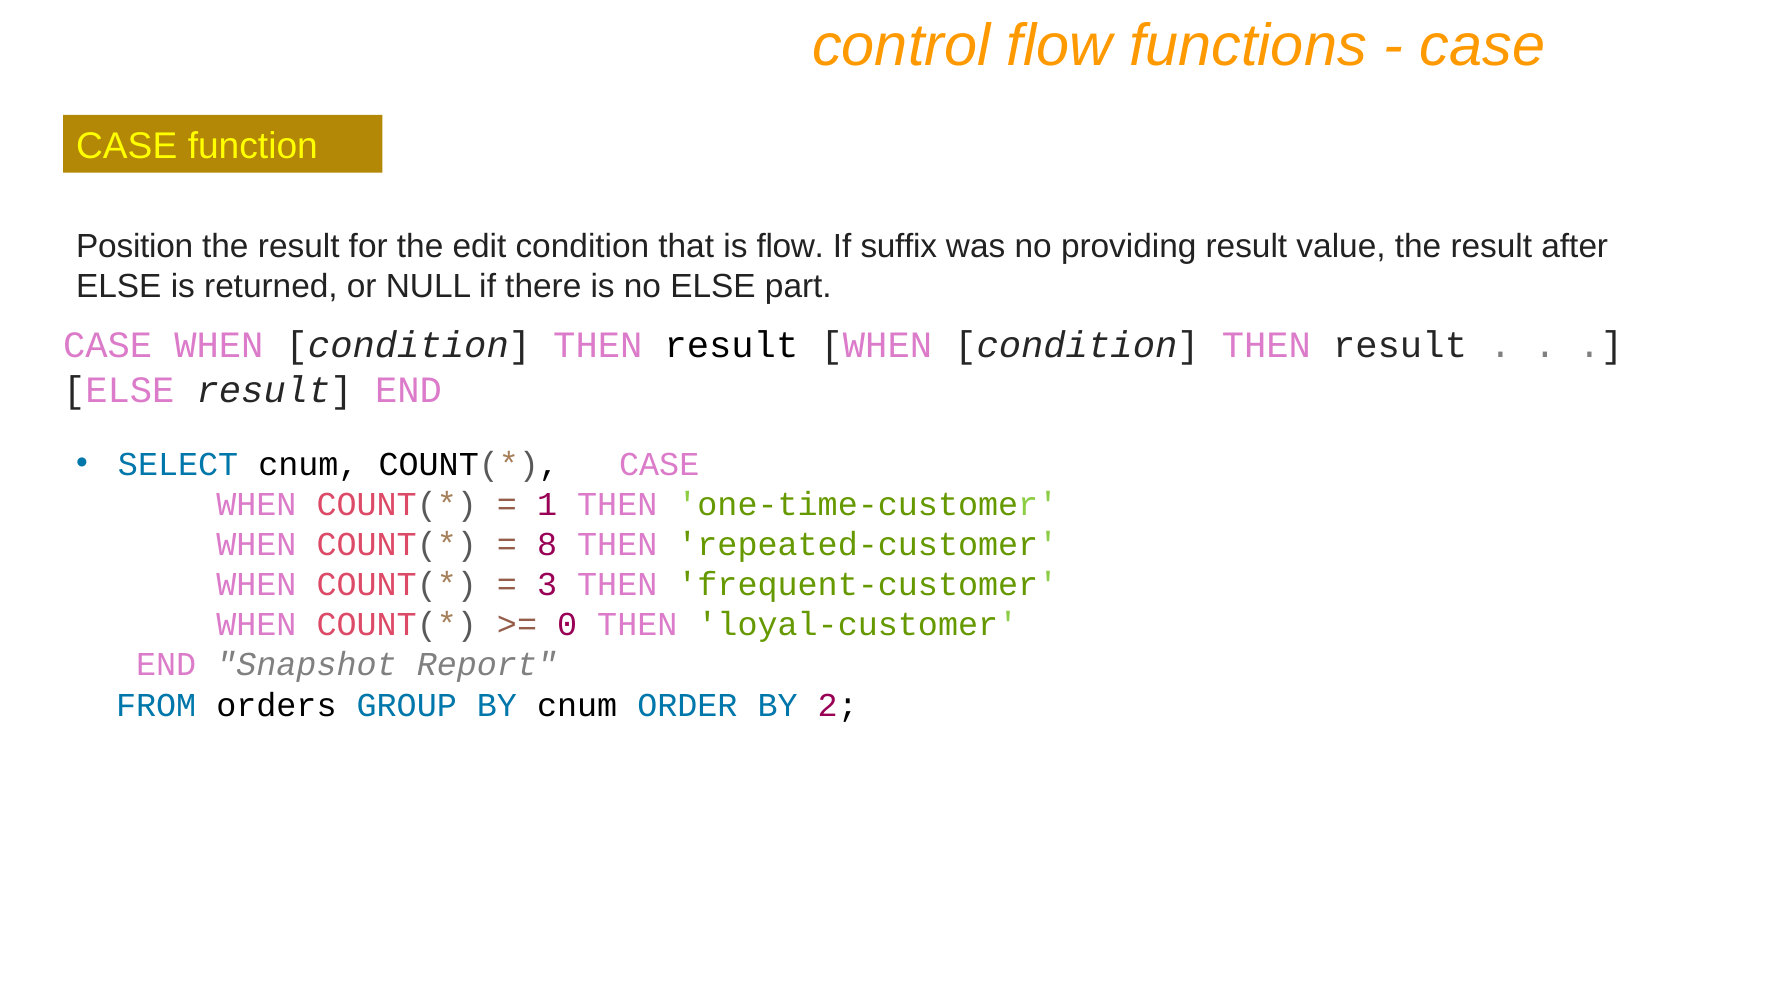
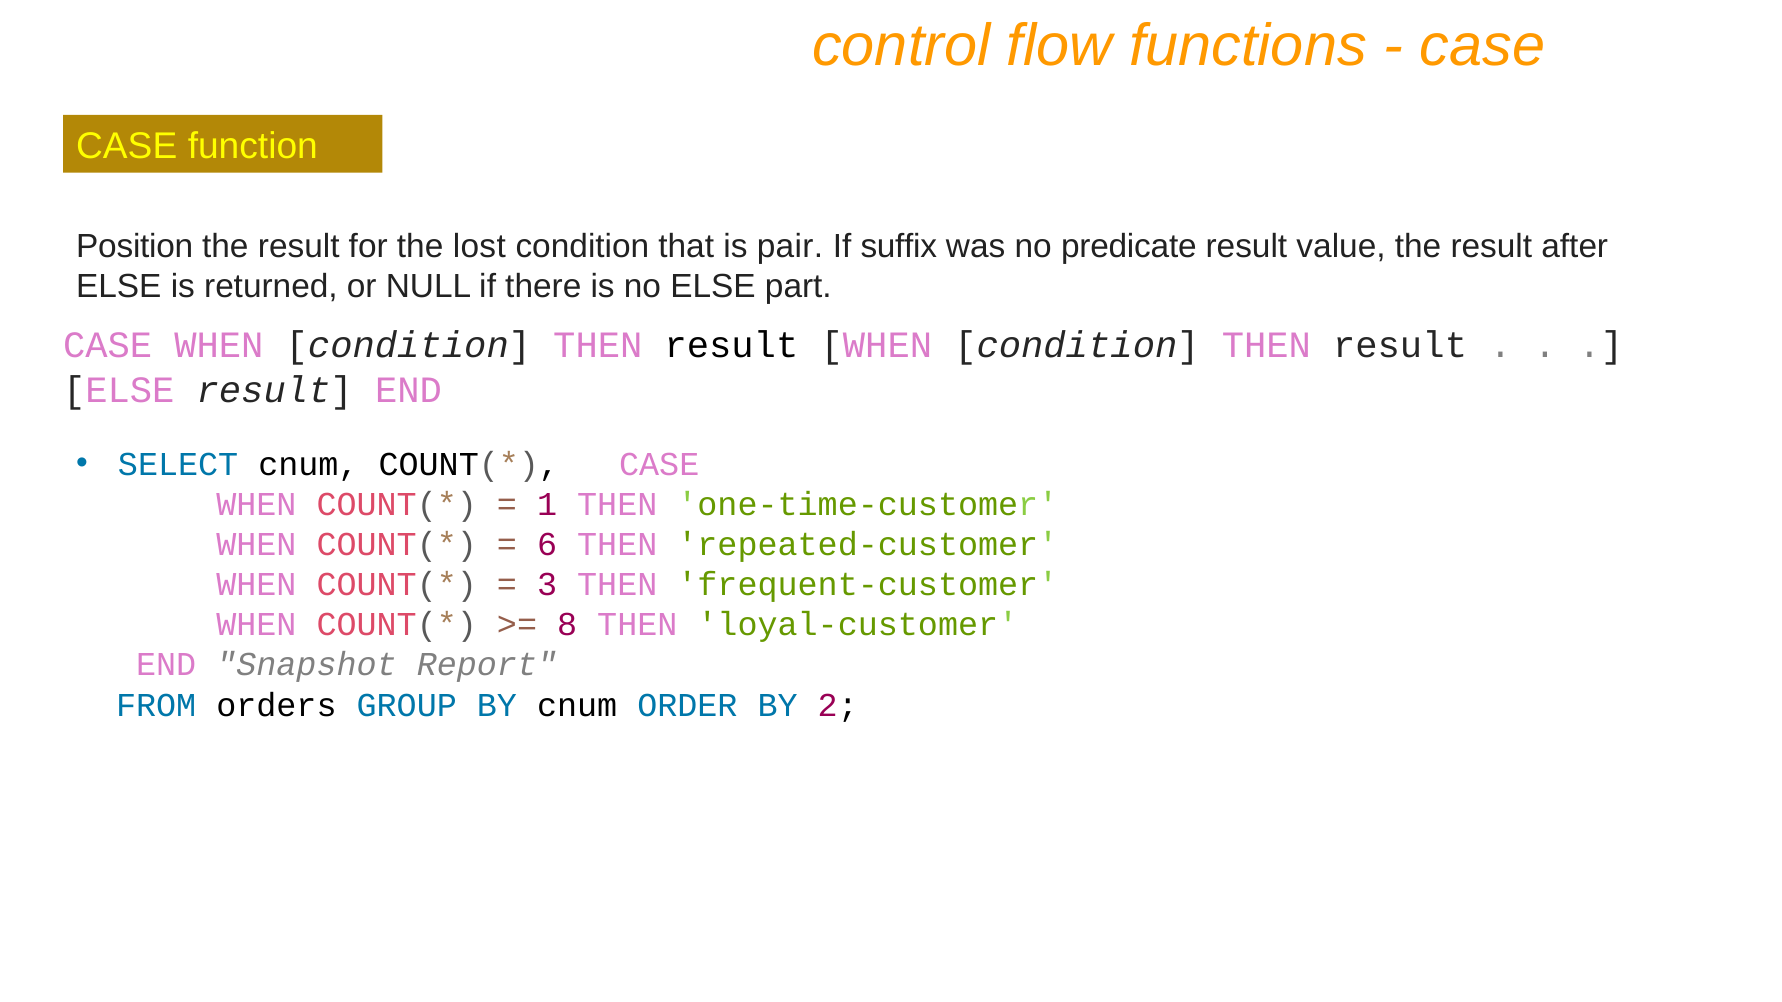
edit: edit -> lost (479, 246)
is flow: flow -> pair (790, 246)
providing: providing -> predicate (1129, 246)
8: 8 -> 6 (547, 545)
0: 0 -> 8 (567, 625)
